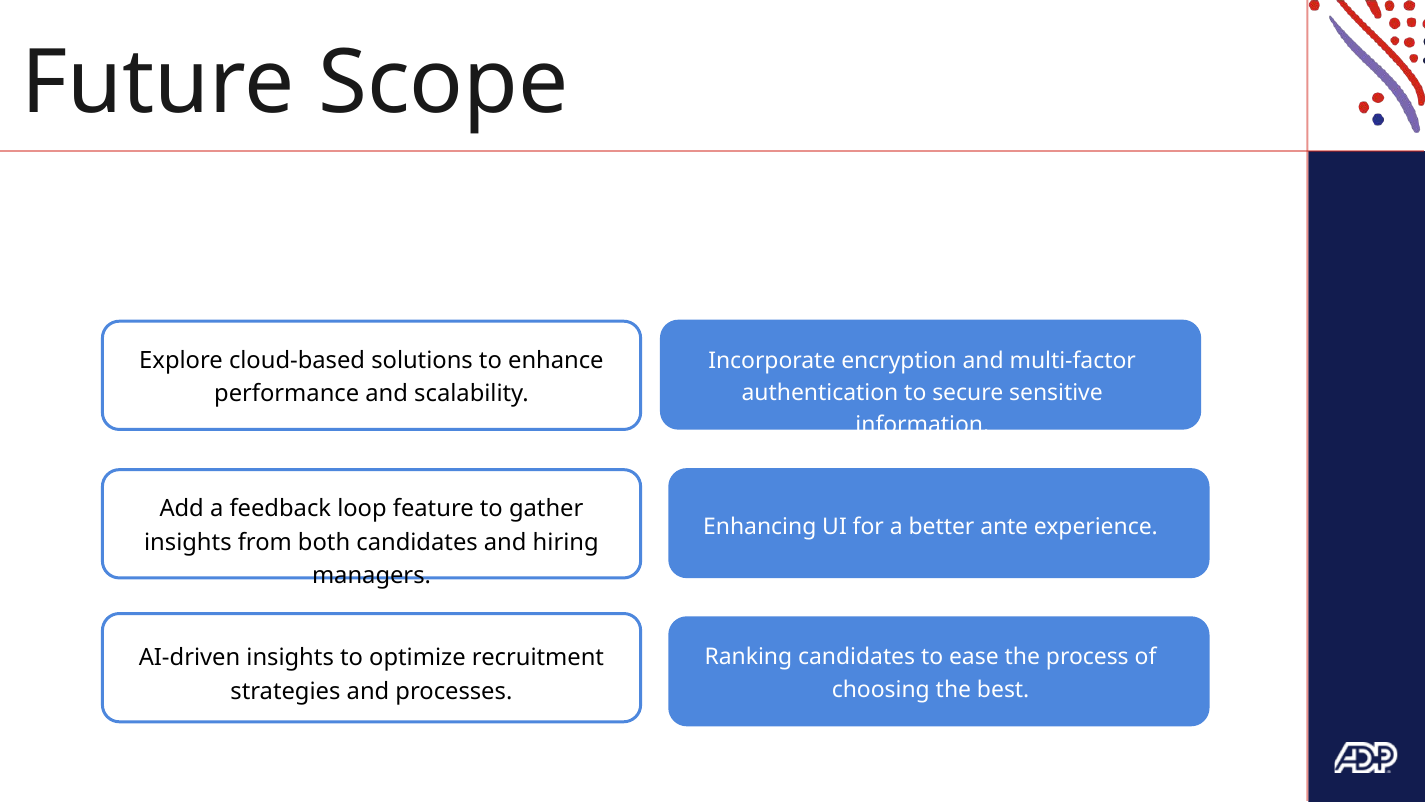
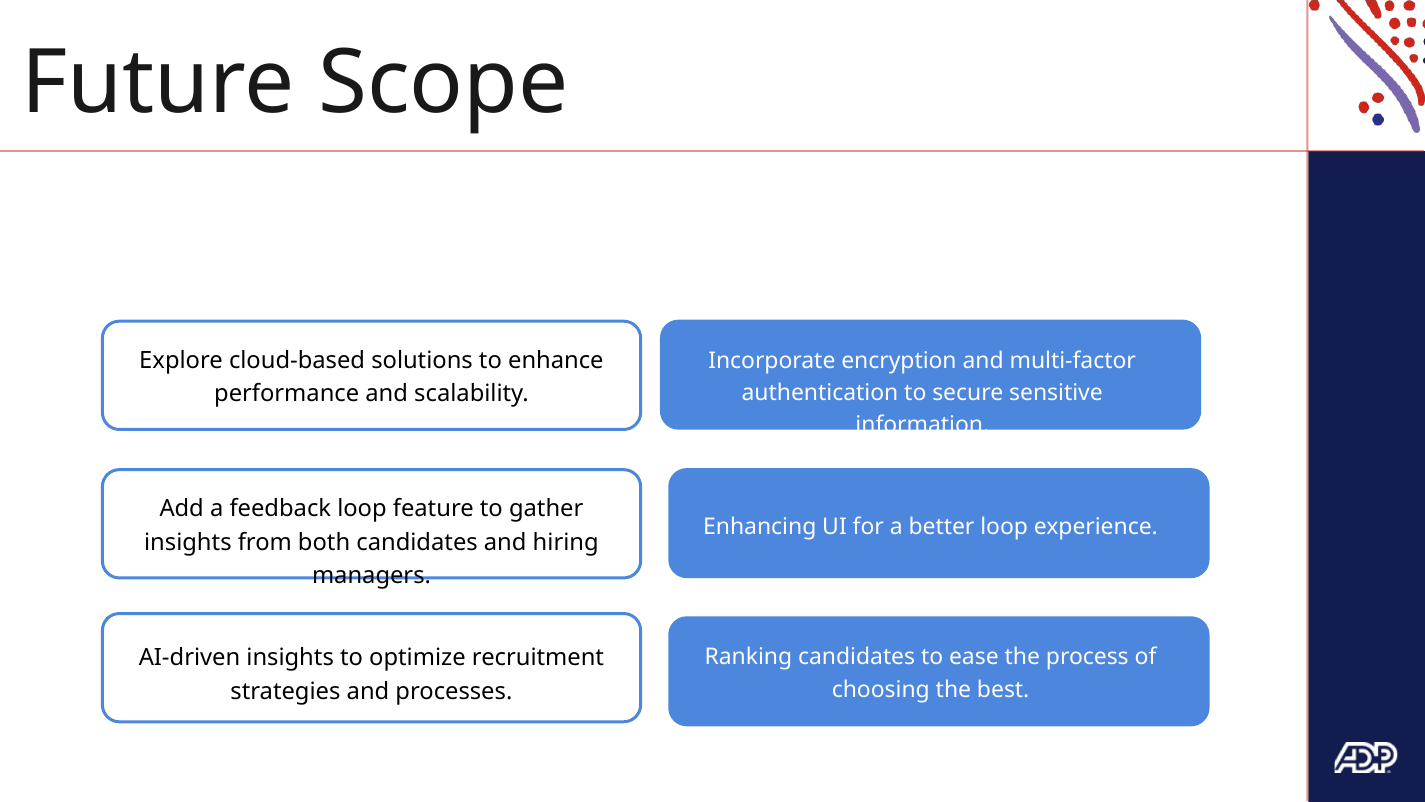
better ante: ante -> loop (1004, 526)
